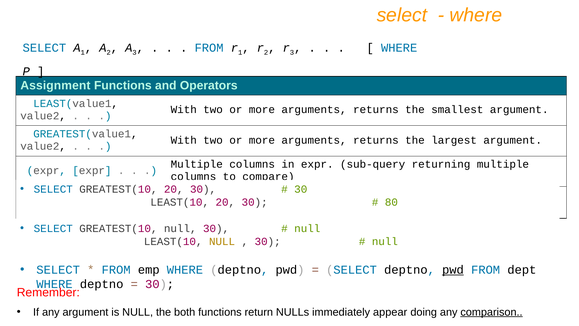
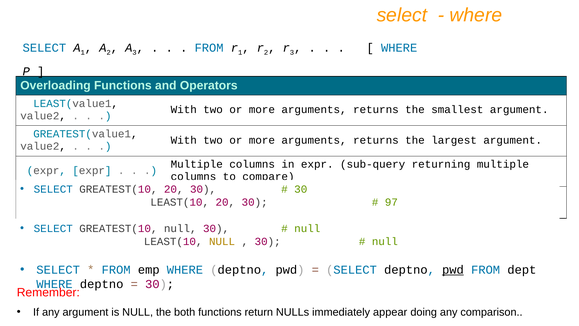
Assignment: Assignment -> Overloading (55, 85)
80: 80 -> 97 (391, 202)
comparison underline: present -> none (492, 312)
